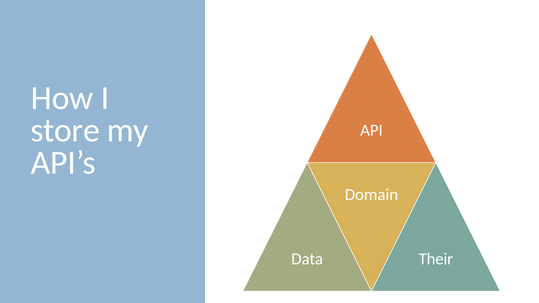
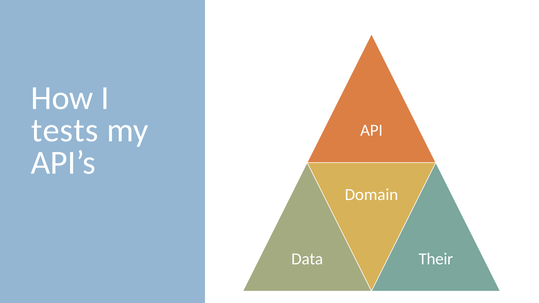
store: store -> tests (65, 130)
